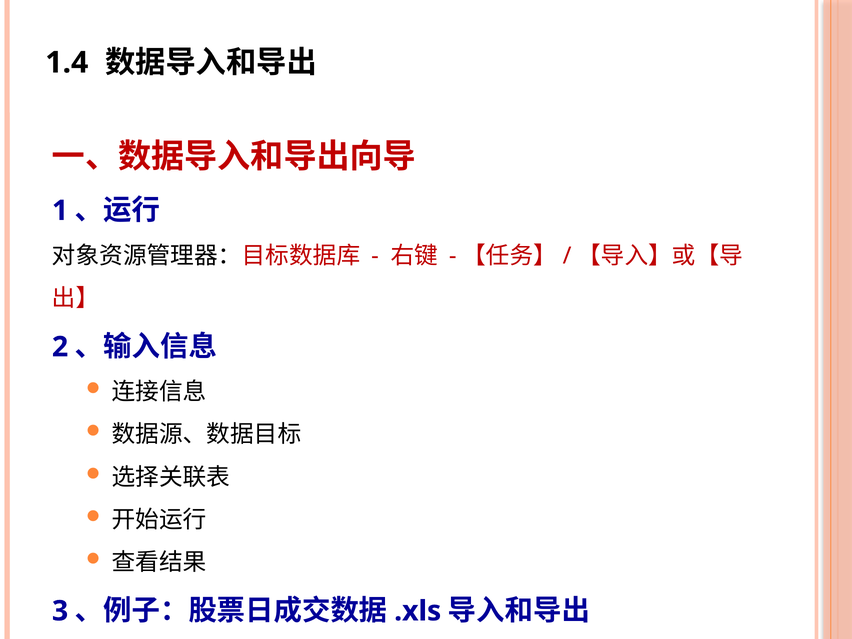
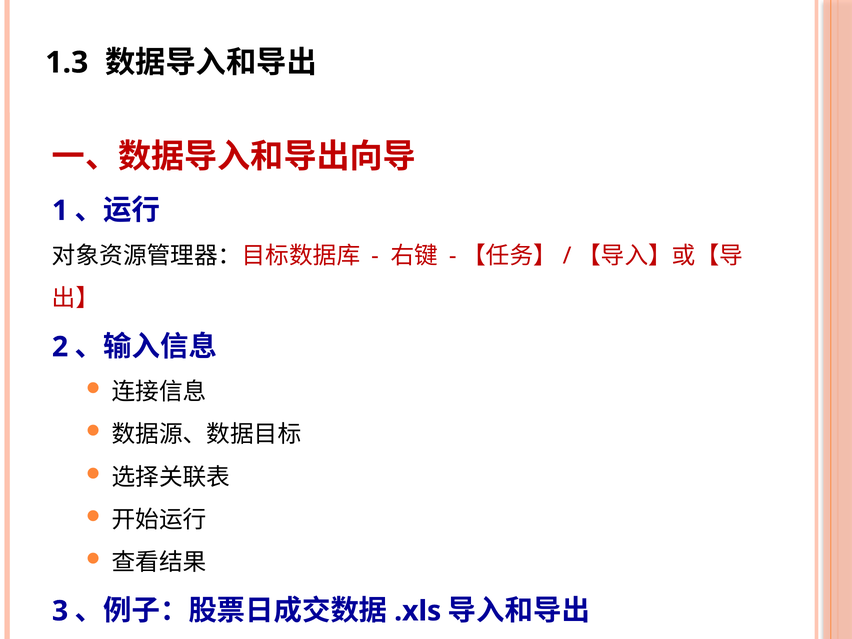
1.4: 1.4 -> 1.3 (67, 63)
